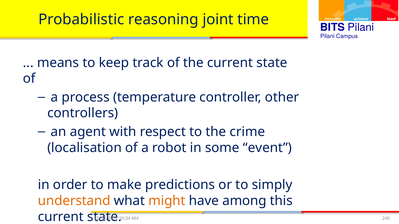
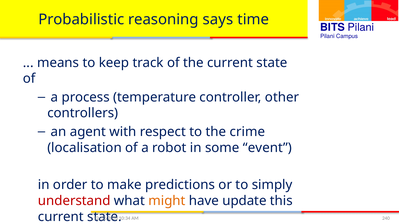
joint: joint -> says (218, 19)
understand colour: orange -> red (74, 201)
among: among -> update (244, 201)
